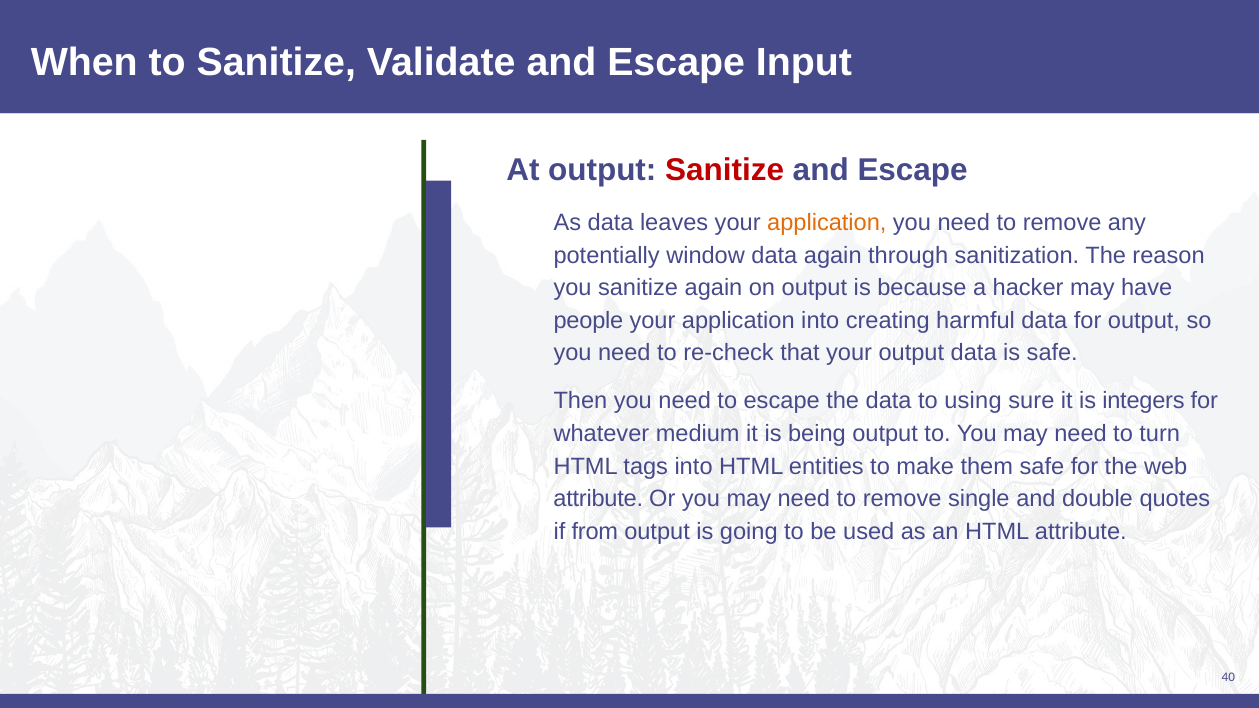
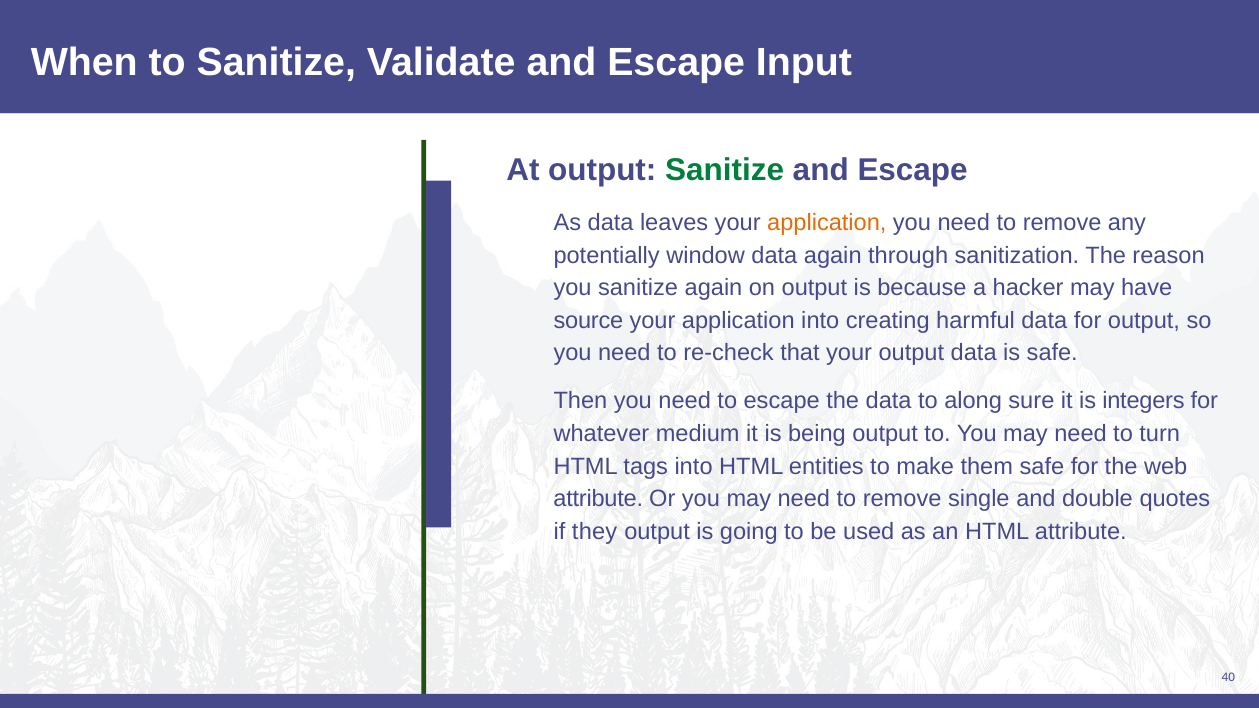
Sanitize colour: red -> green (725, 170)
people: people -> source (588, 320)
using: using -> along (973, 401)
from: from -> they (595, 532)
